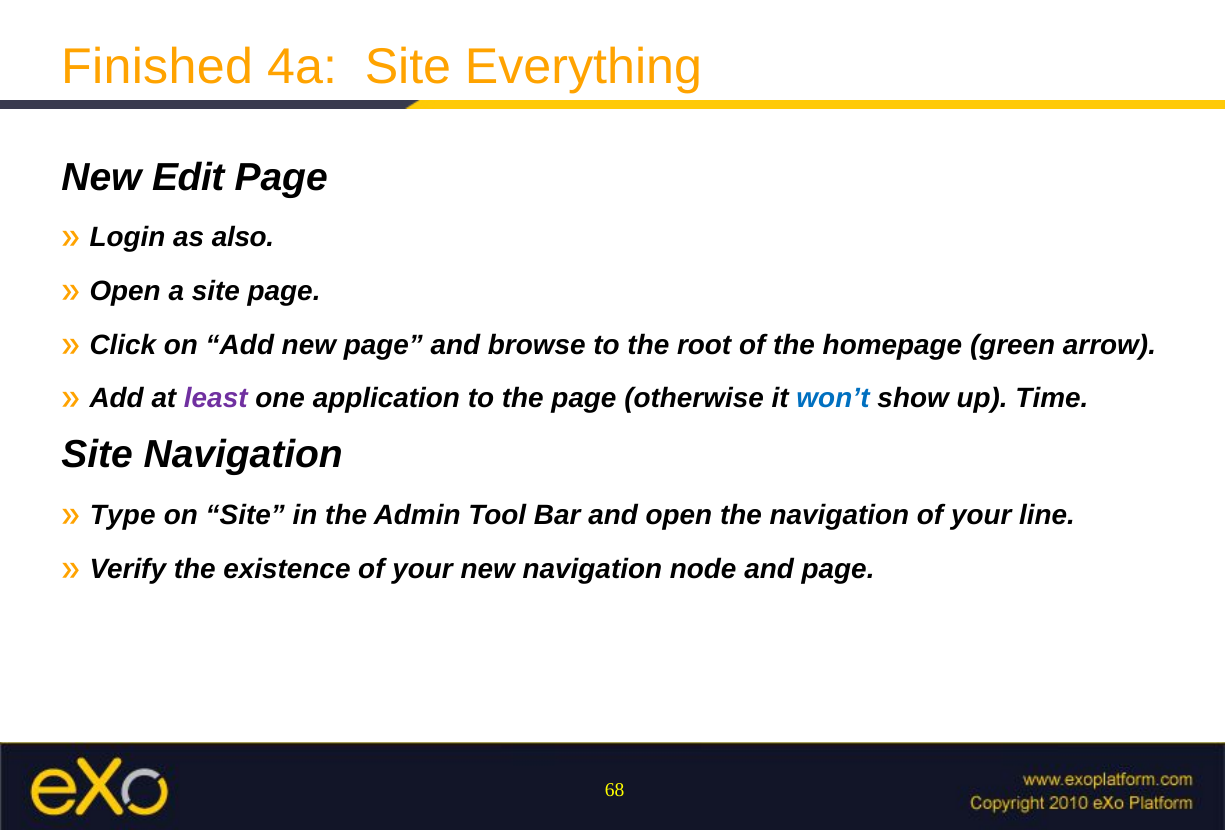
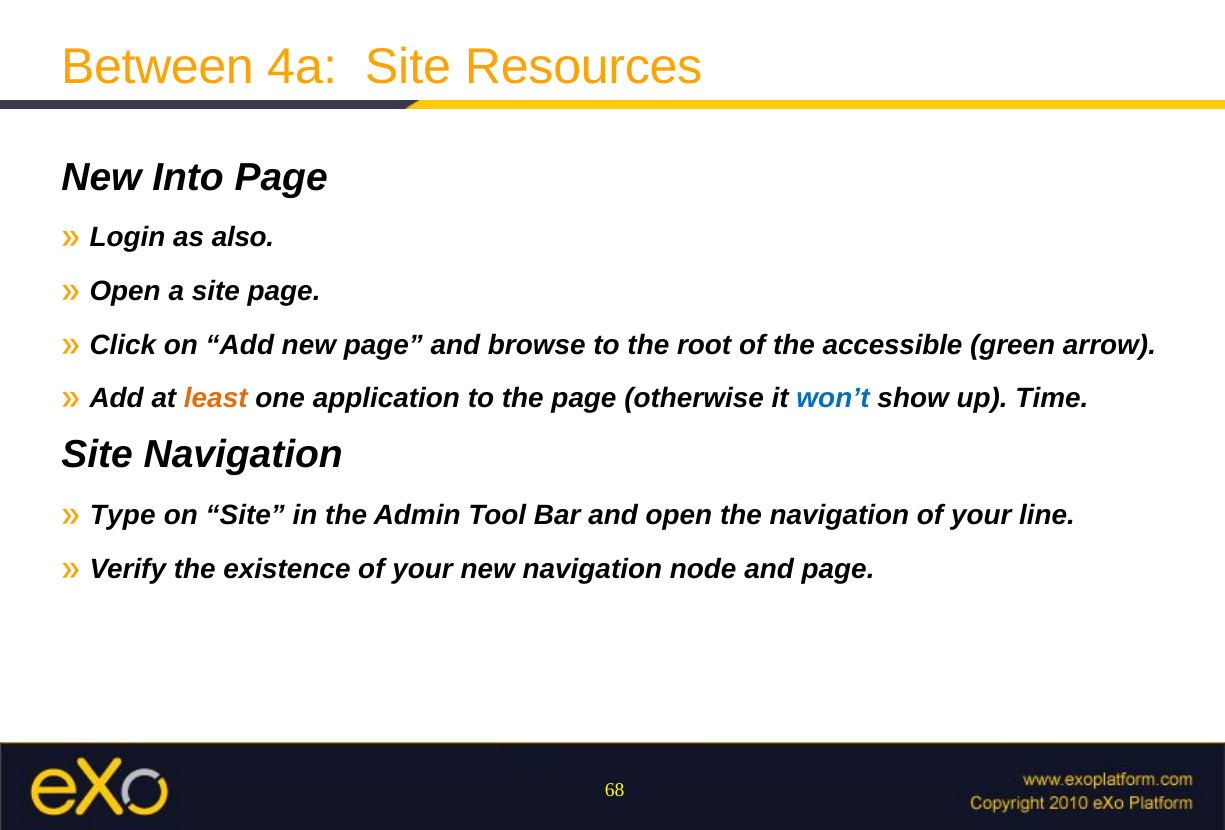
Finished: Finished -> Between (157, 67)
Everything: Everything -> Resources (584, 67)
Edit: Edit -> Into (188, 177)
homepage: homepage -> accessible (893, 345)
least colour: purple -> orange (216, 399)
